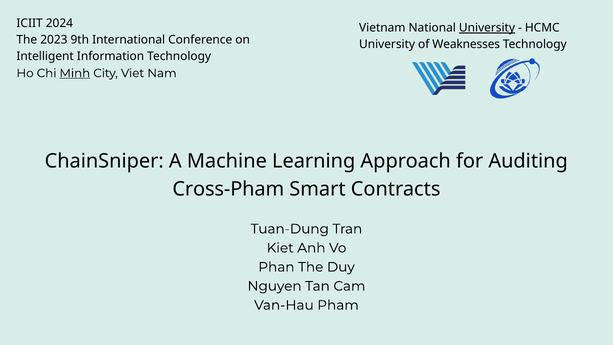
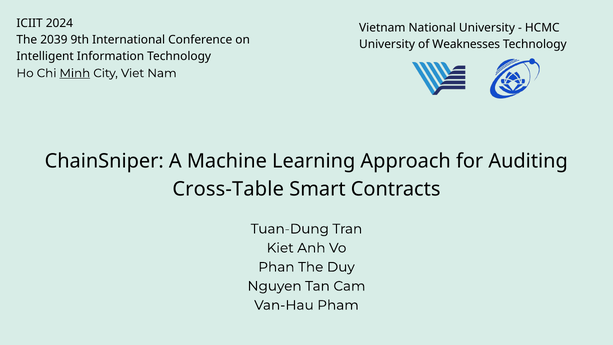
University underline: present -> none (487, 28)
2023: 2023 -> 2039 (54, 40)
Cross-Pham: Cross-Pham -> Cross-Table (228, 189)
